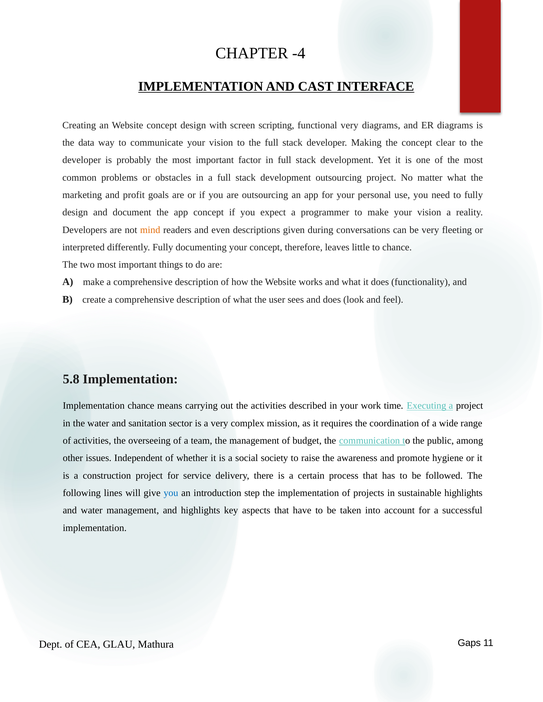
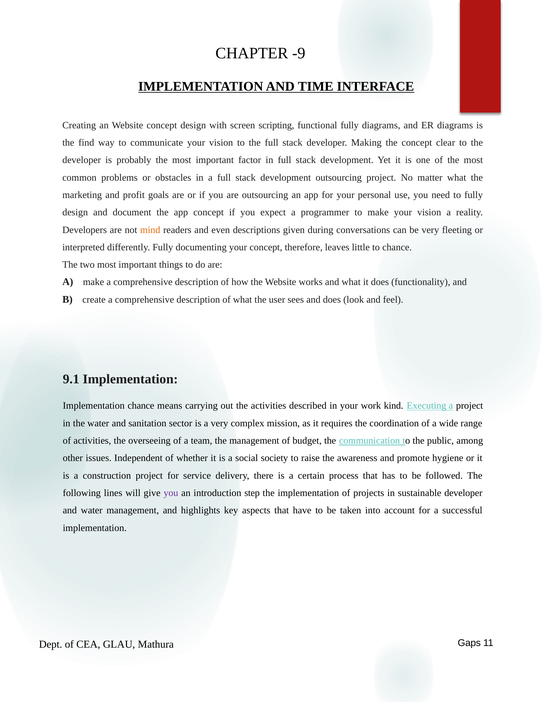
-4: -4 -> -9 (299, 53)
CAST: CAST -> TIME (316, 87)
functional very: very -> fully (350, 125)
data: data -> find (86, 143)
5.8: 5.8 -> 9.1 (71, 379)
time: time -> kind (394, 406)
you colour: blue -> purple (171, 493)
sustainable highlights: highlights -> developer (463, 493)
